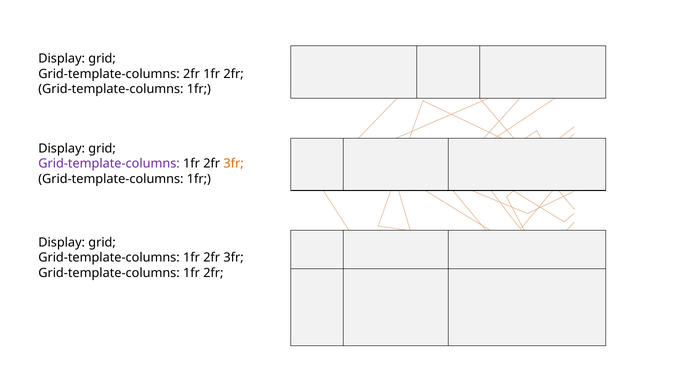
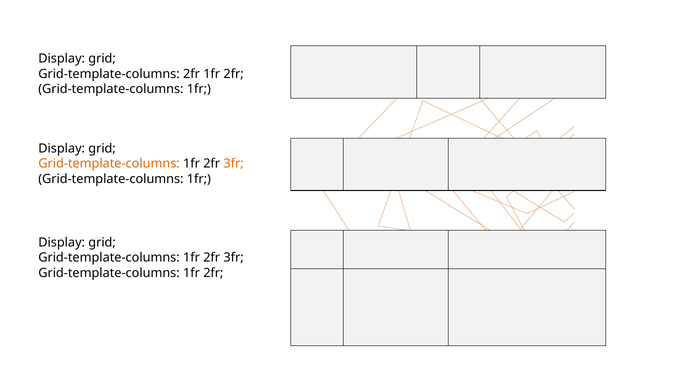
Grid-template-columns colour: purple -> orange (109, 164)
